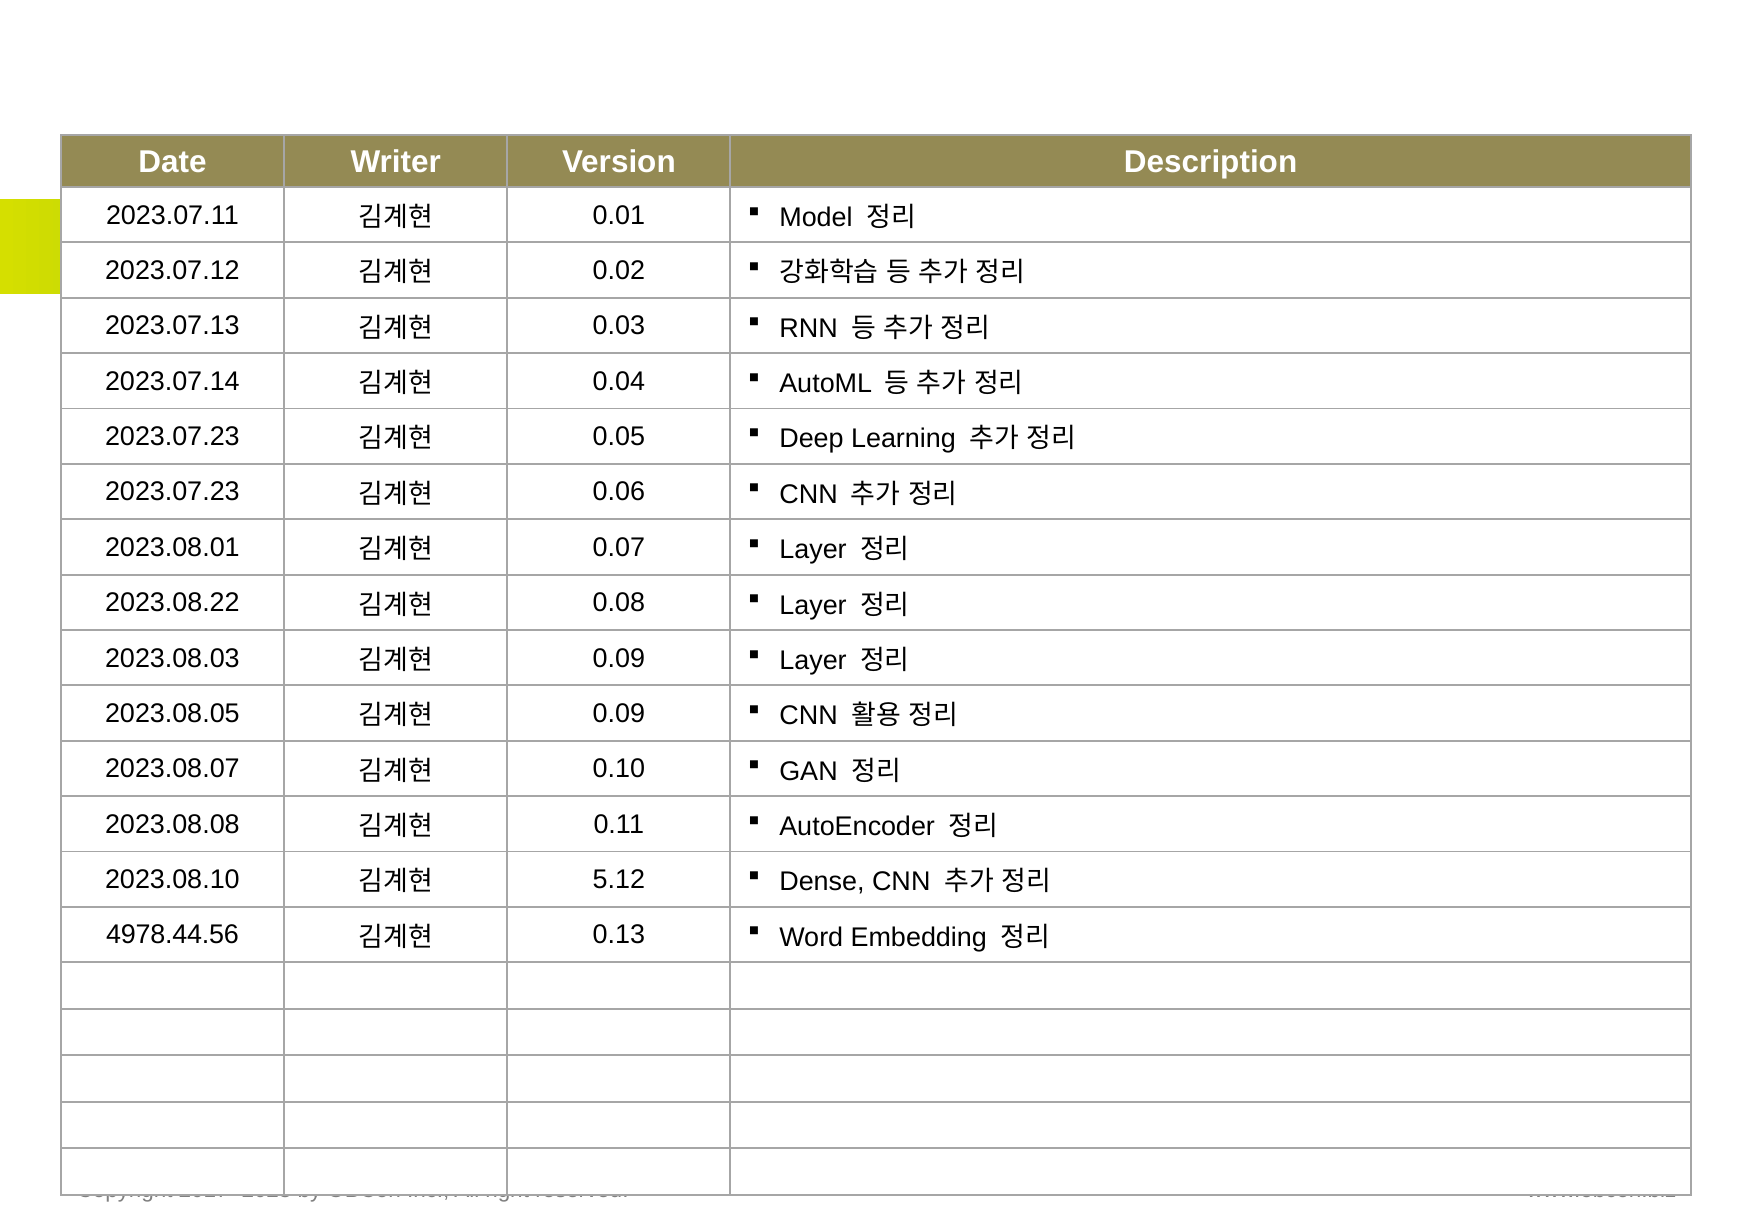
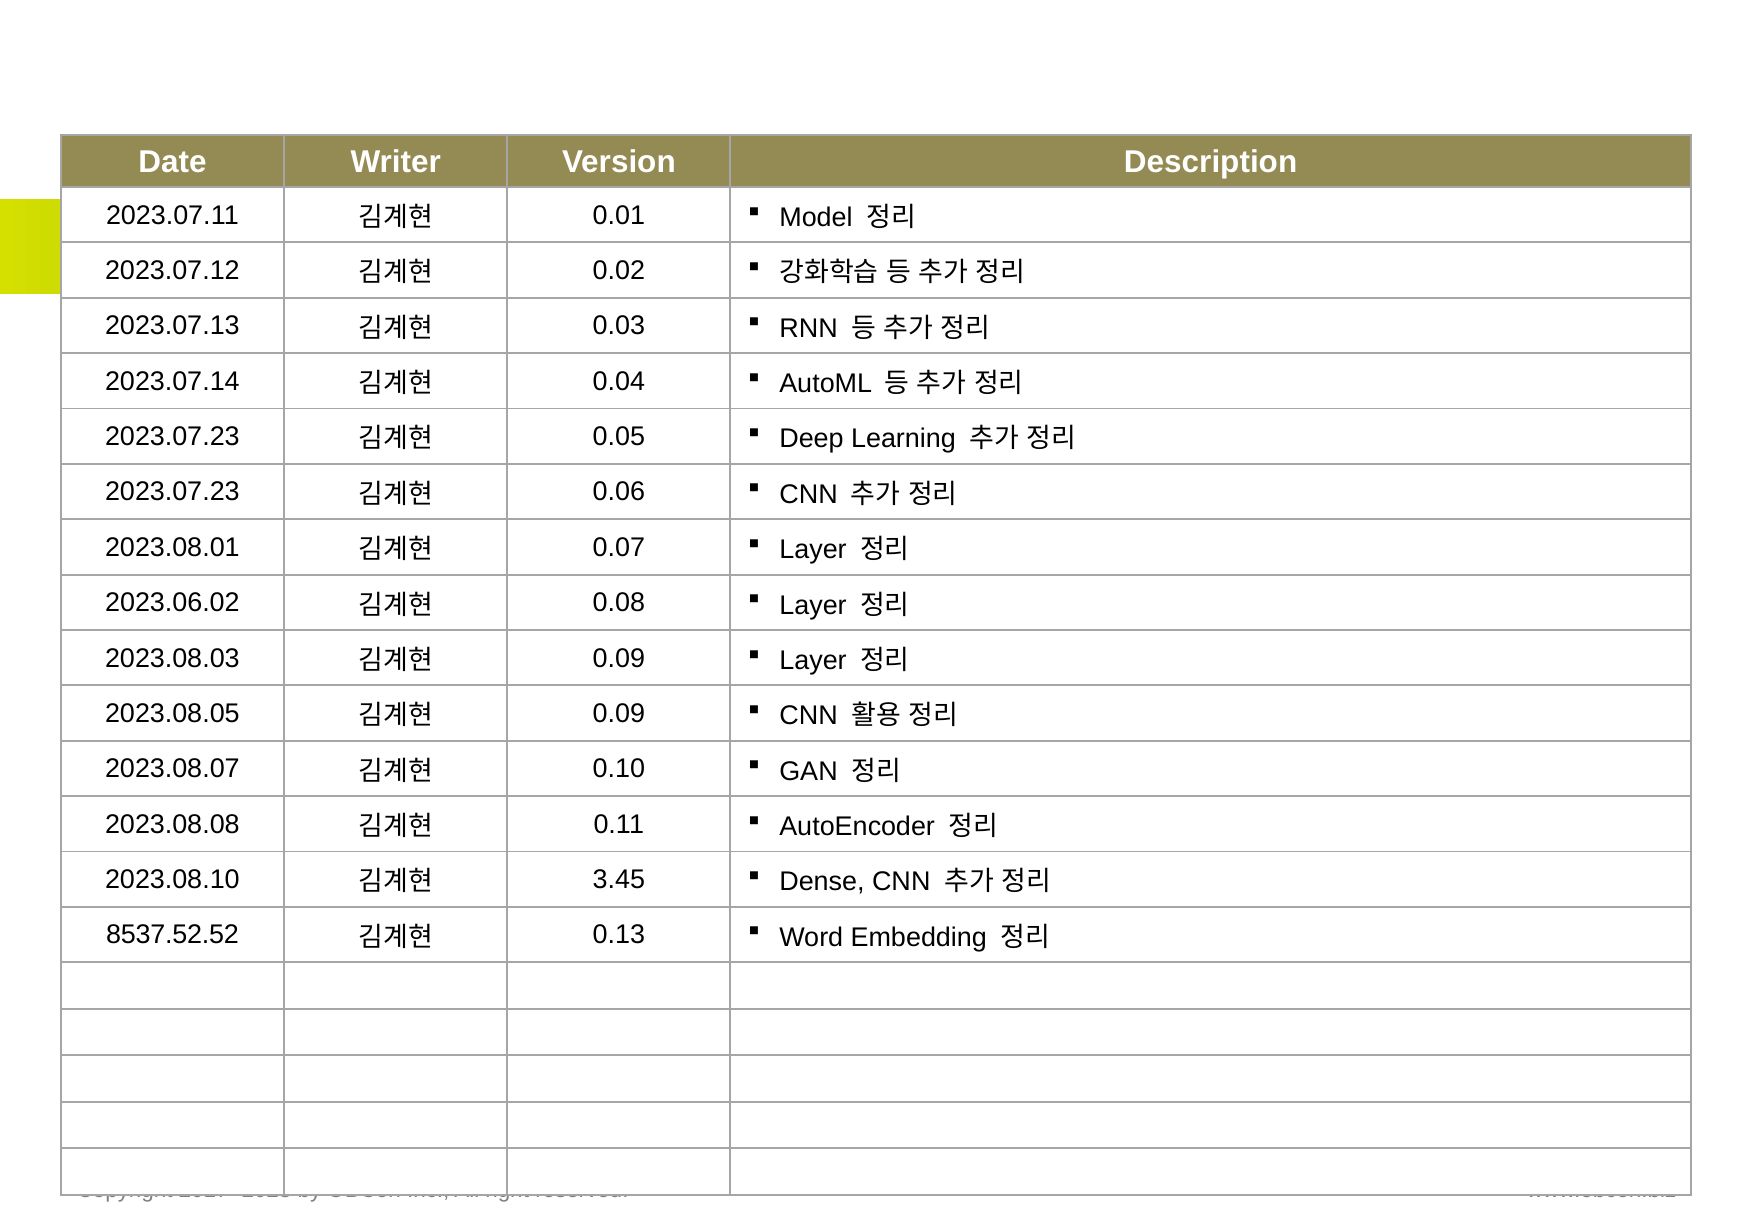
2023.08.22: 2023.08.22 -> 2023.06.02 (172, 603)
5.12: 5.12 -> 3.45 (619, 879)
4978.44.56: 4978.44.56 -> 8537.52.52 (173, 935)
